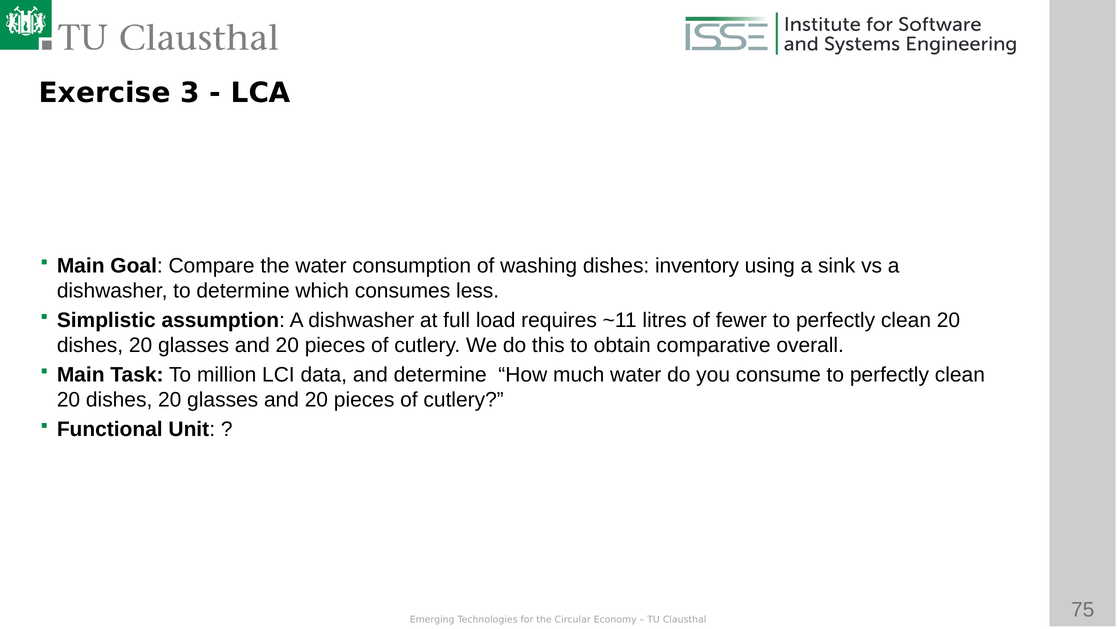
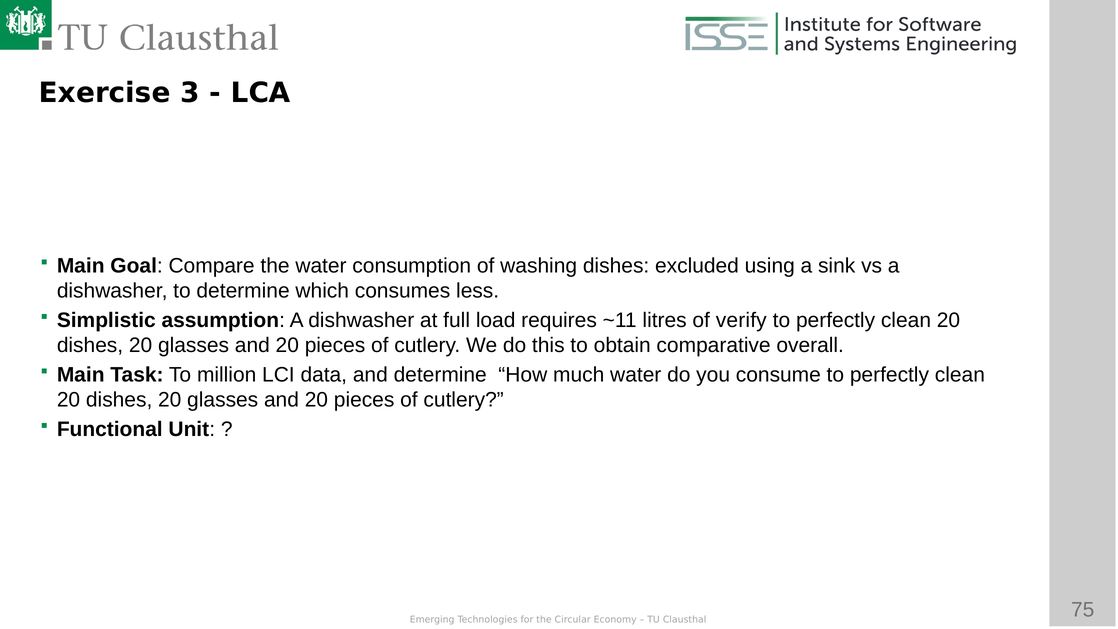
inventory: inventory -> excluded (697, 266)
fewer: fewer -> verify (741, 320)
